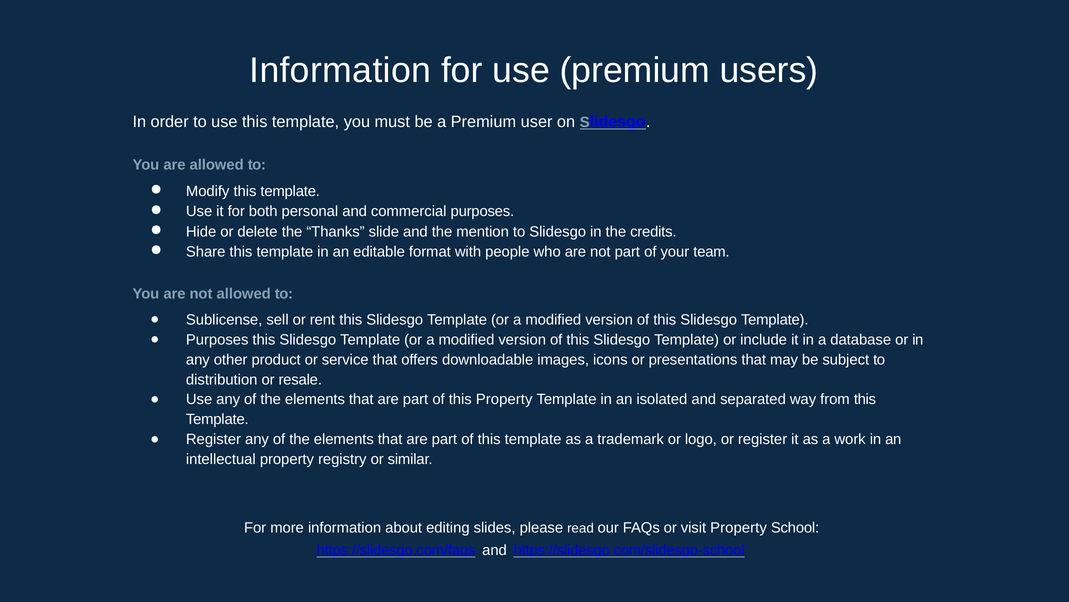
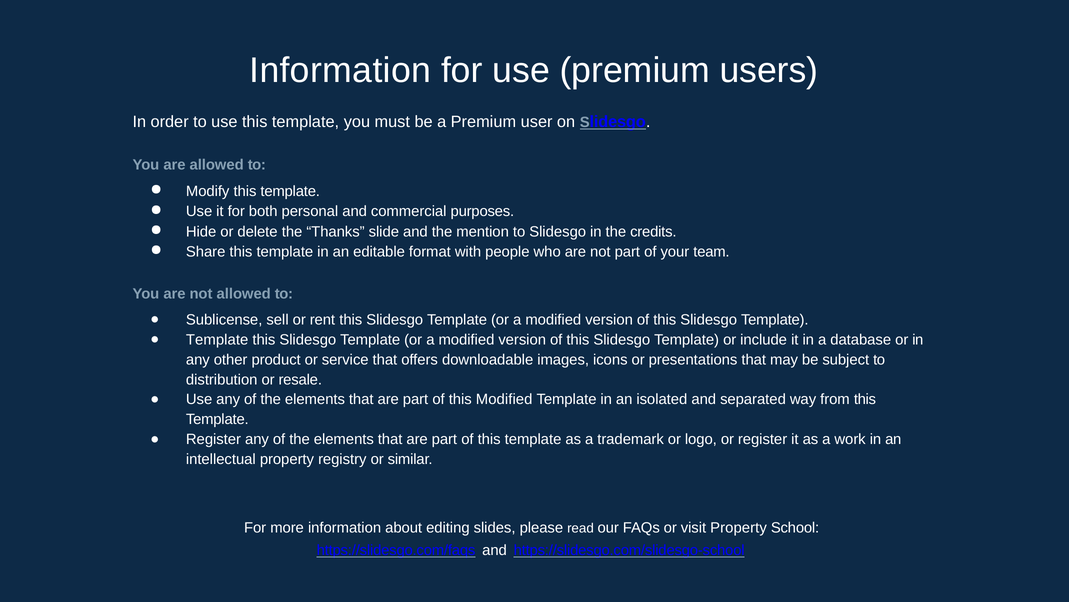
Purposes: Purposes -> Template (217, 339)
this Property: Property -> Modified (504, 399)
